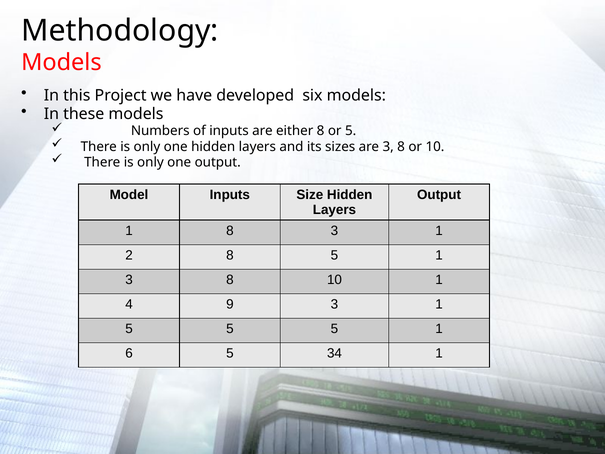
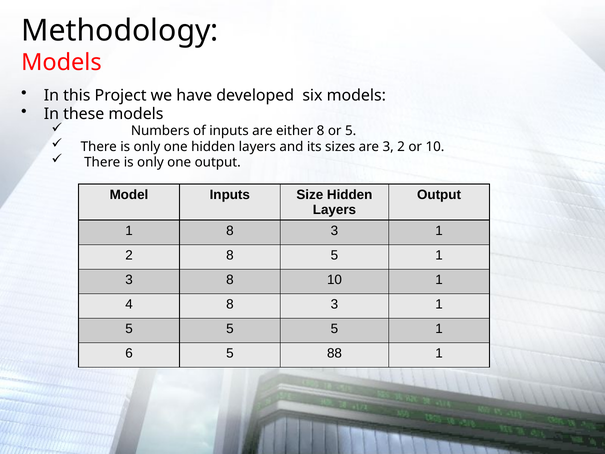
are 3 8: 8 -> 2 (401, 147)
4 9: 9 -> 8 (230, 304)
34: 34 -> 88 (334, 353)
